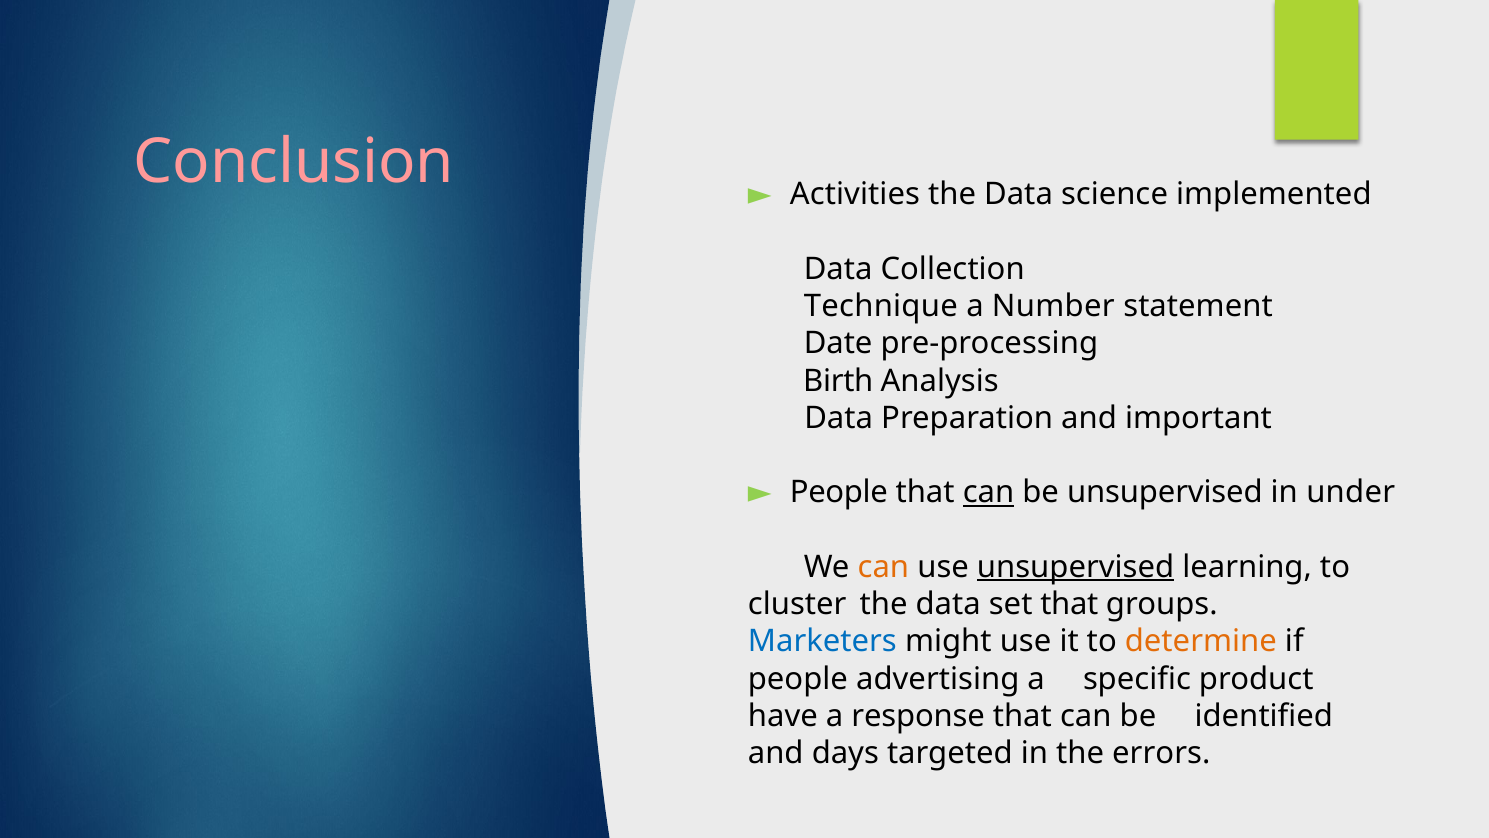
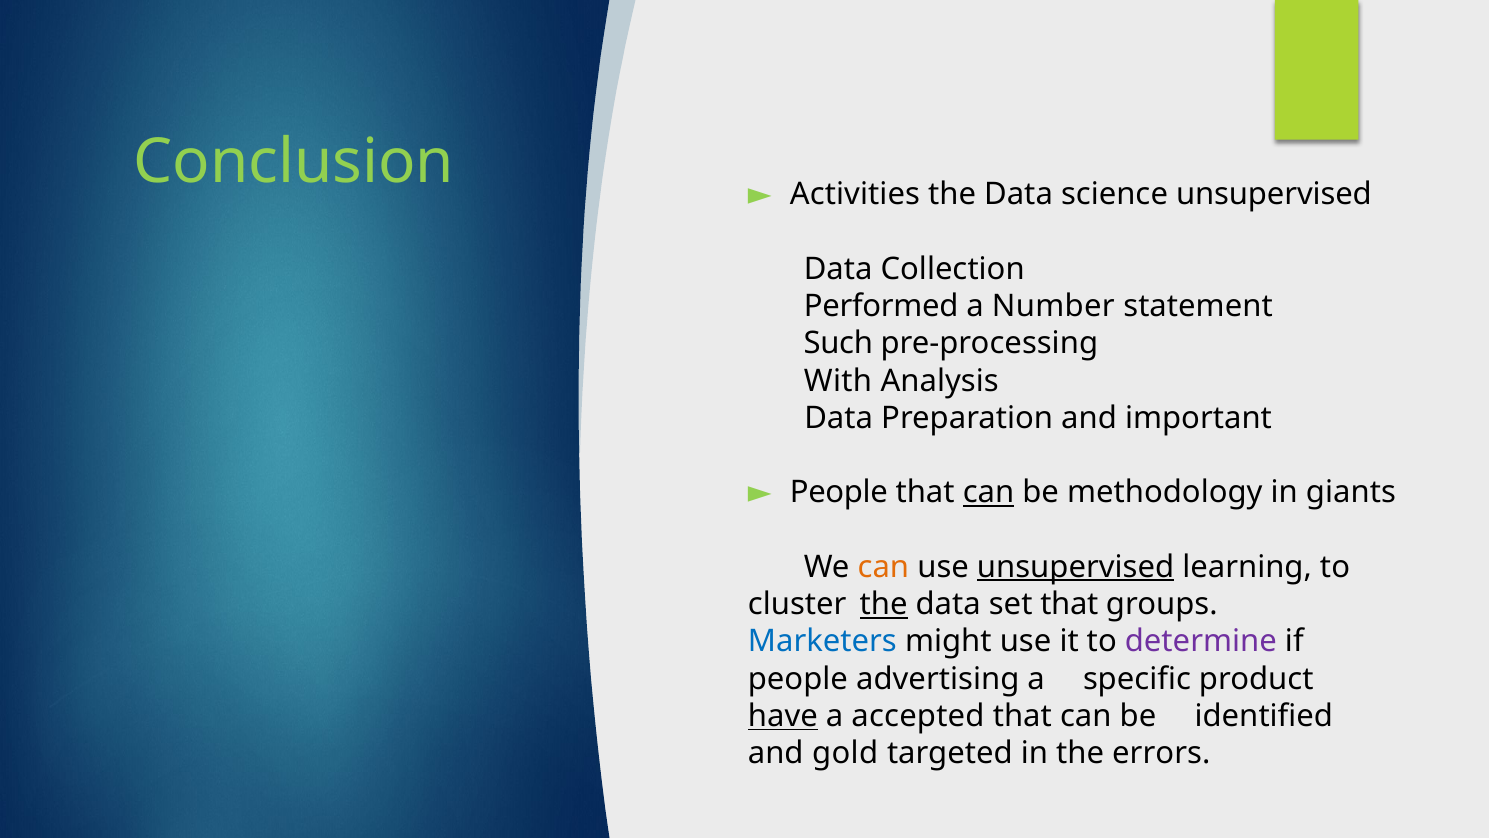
Conclusion colour: pink -> light green (294, 162)
science implemented: implemented -> unsupervised (1274, 194)
Technique: Technique -> Performed (881, 306)
Date: Date -> Such (838, 343)
Birth: Birth -> With (838, 381)
be unsupervised: unsupervised -> methodology (1165, 492)
under: under -> giants (1351, 492)
the underline: none -> present (884, 604)
determine colour: orange -> purple (1201, 641)
have underline: none -> present (783, 716)
response: response -> accepted (918, 716)
days: days -> gold (845, 753)
